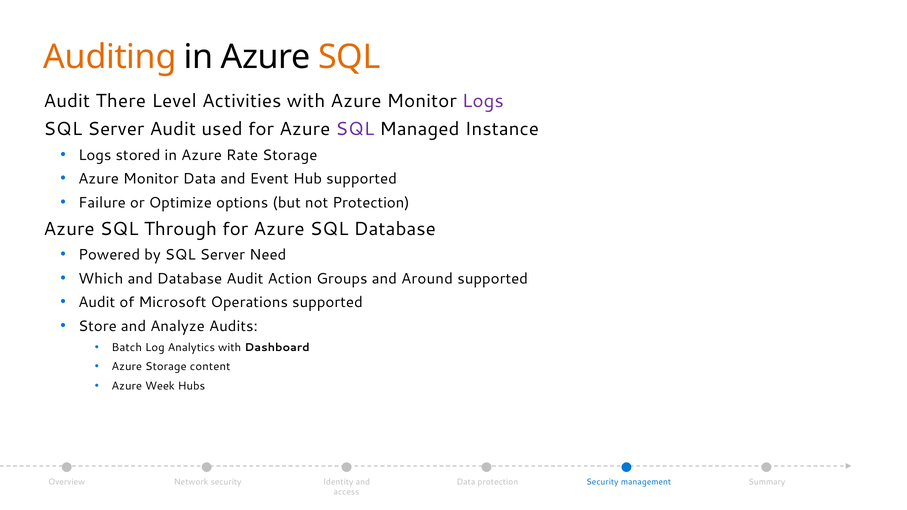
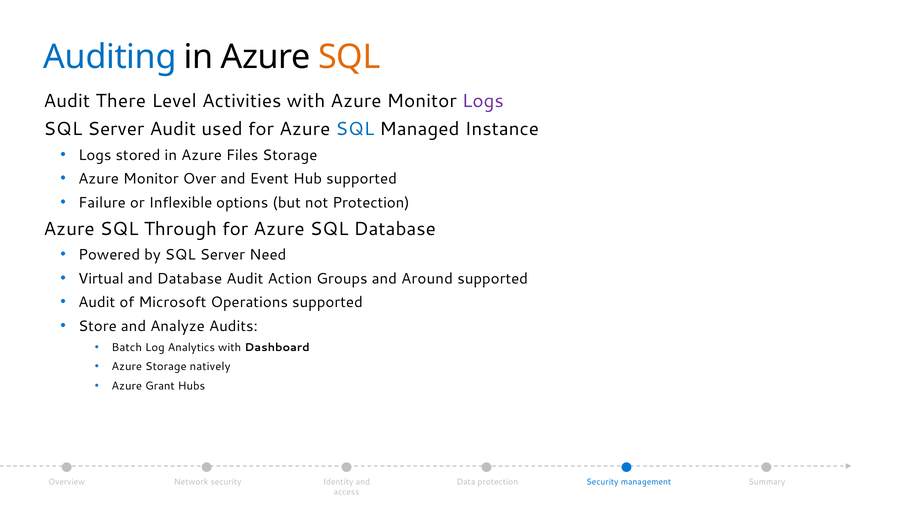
Auditing colour: orange -> blue (110, 57)
SQL colour: purple -> blue (355, 129)
Rate: Rate -> Files (242, 155)
Monitor Data: Data -> Over (200, 179)
Optimize: Optimize -> Inflexible (180, 203)
Which: Which -> Virtual (101, 279)
content: content -> natively (210, 367)
Week: Week -> Grant (160, 386)
